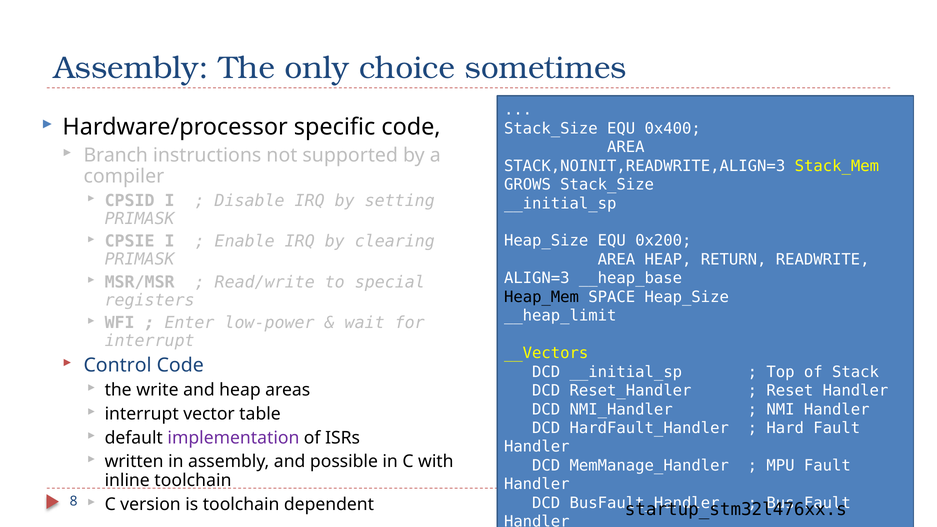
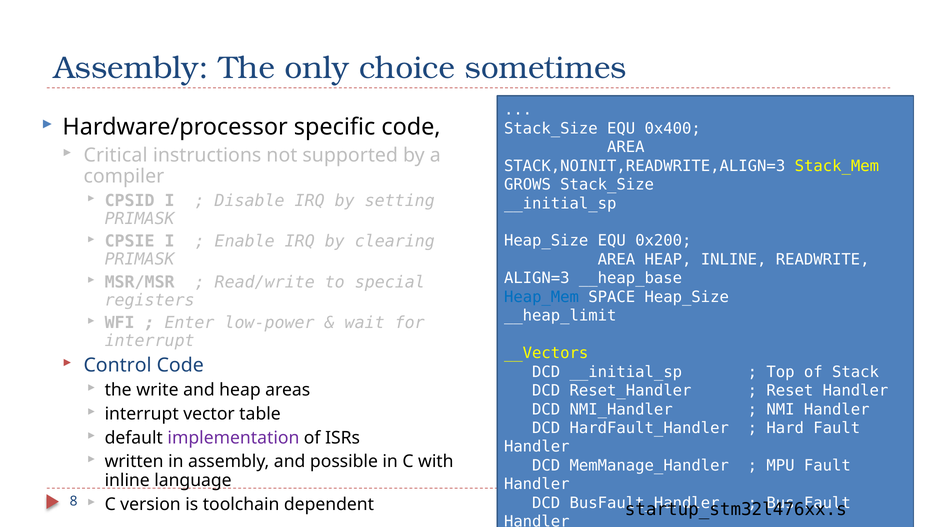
Branch: Branch -> Critical (116, 155)
HEAP RETURN: RETURN -> INLINE (734, 260)
Heap_Mem colour: black -> blue (542, 297)
inline toolchain: toolchain -> language (193, 481)
